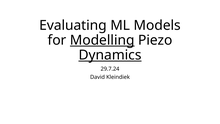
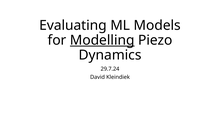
Dynamics underline: present -> none (110, 55)
